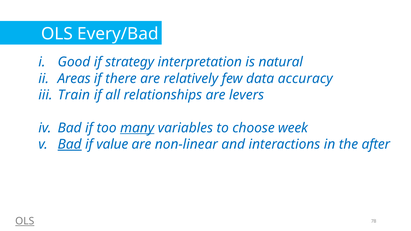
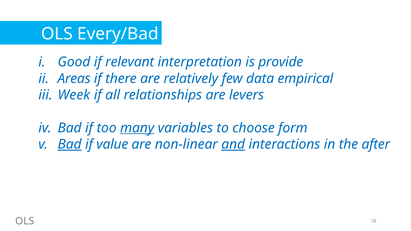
strategy: strategy -> relevant (130, 62)
natural: natural -> provide (281, 62)
accuracy: accuracy -> empirical (305, 79)
Train: Train -> Week (74, 95)
week: week -> form (293, 128)
and underline: none -> present (233, 144)
OLS underline: present -> none (25, 221)
